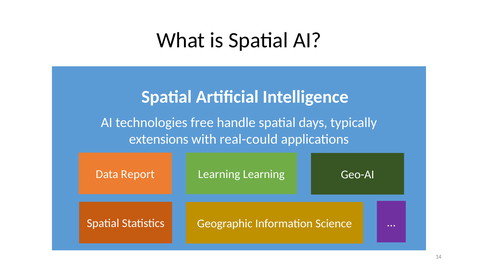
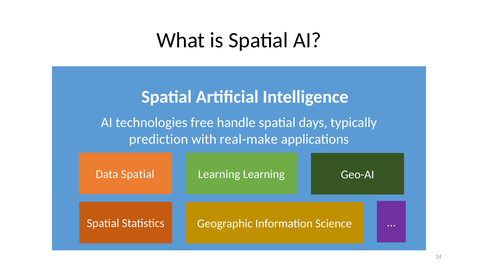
extensions: extensions -> prediction (159, 139)
real-could: real-could -> real-make (249, 139)
Data Report: Report -> Spatial (138, 174)
